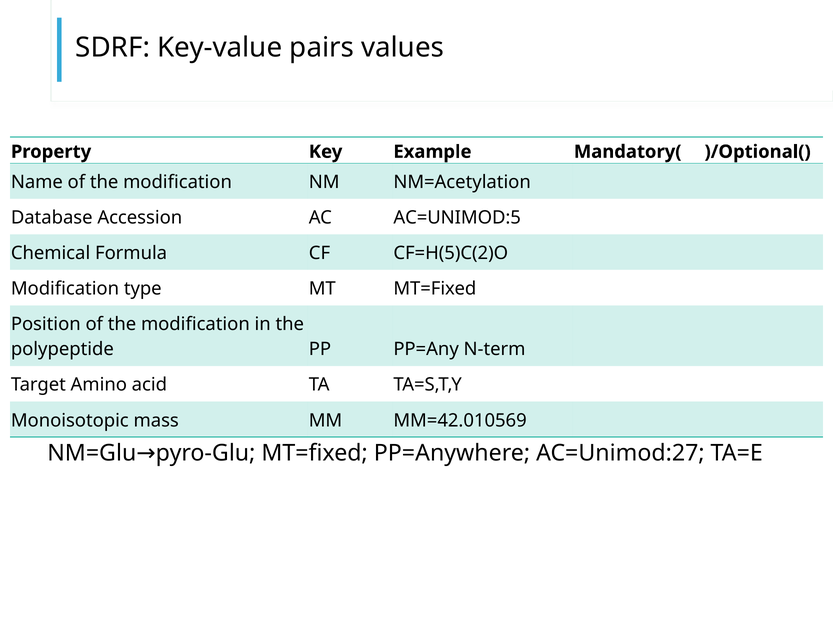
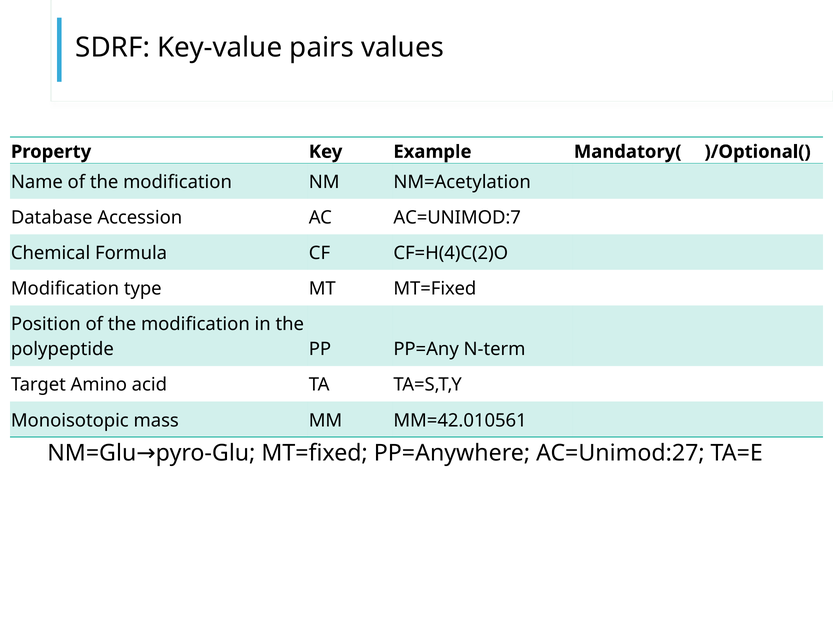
AC=UNIMOD:5: AC=UNIMOD:5 -> AC=UNIMOD:7 (457, 218)
CF=H(5)C(2)O: CF=H(5)C(2)O -> CF=H(4)C(2)O (451, 253)
MM=42.010569: MM=42.010569 -> MM=42.010561 (460, 420)
